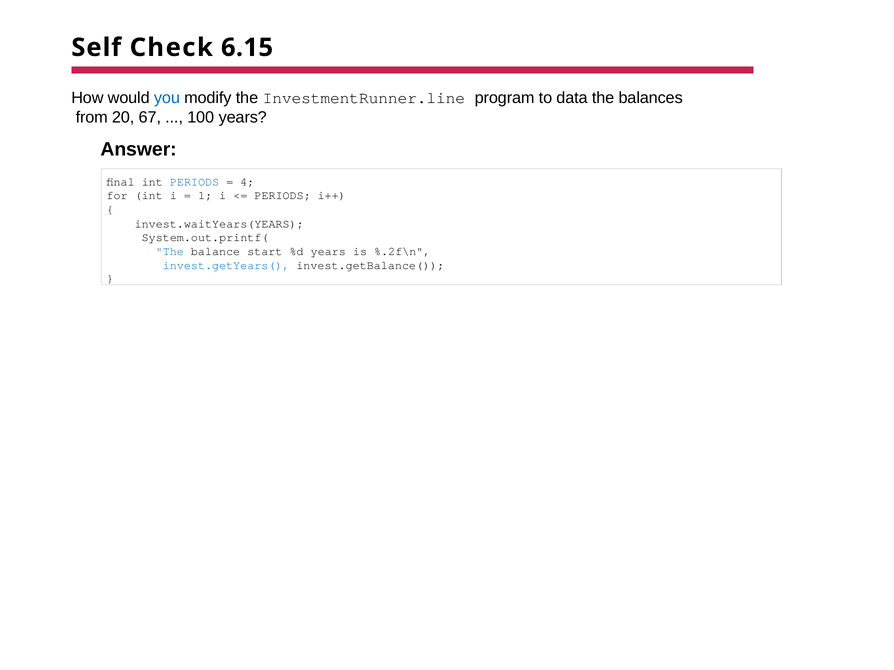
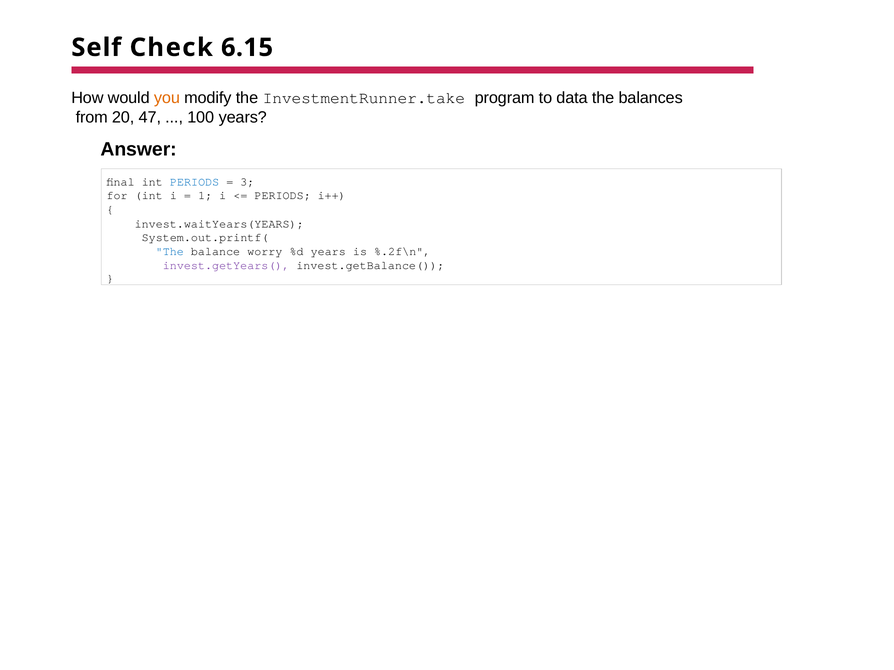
you colour: blue -> orange (167, 98)
InvestmentRunner.line: InvestmentRunner.line -> InvestmentRunner.take (364, 98)
67: 67 -> 47 (150, 117)
4: 4 -> 3 (247, 182)
start: start -> worry (265, 252)
invest.getYears( colour: blue -> purple (226, 265)
